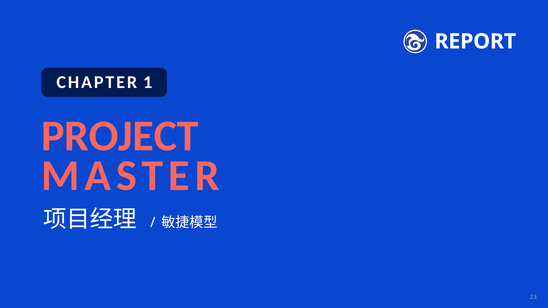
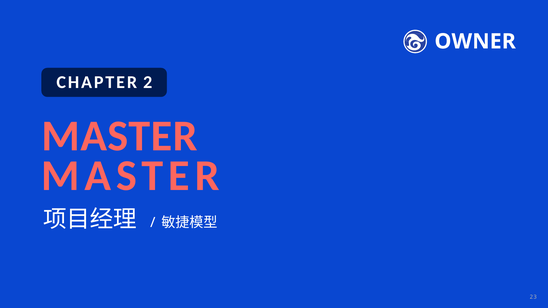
REPORT: REPORT -> OWNER (475, 41)
1: 1 -> 2 (148, 82)
PROJECT: PROJECT -> MASTER (119, 136)
